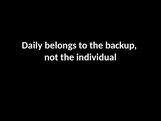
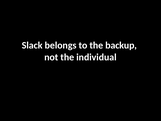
Daily: Daily -> Slack (32, 45)
